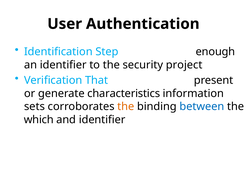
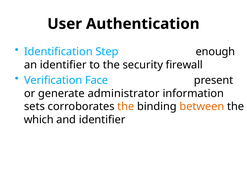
project: project -> firewall (184, 65)
That: That -> Face (97, 80)
characteristics: characteristics -> administrator (124, 94)
between colour: blue -> orange (202, 107)
